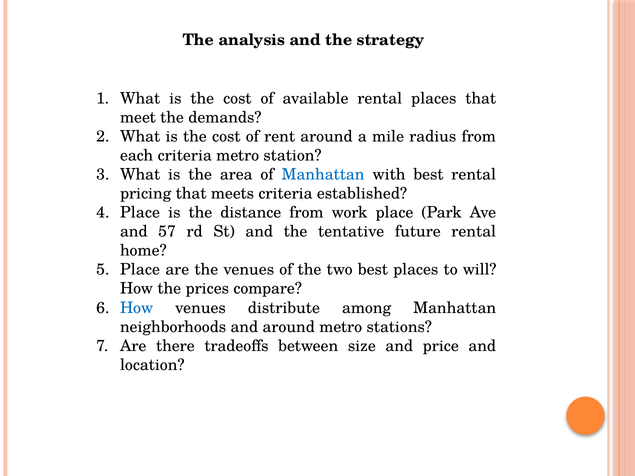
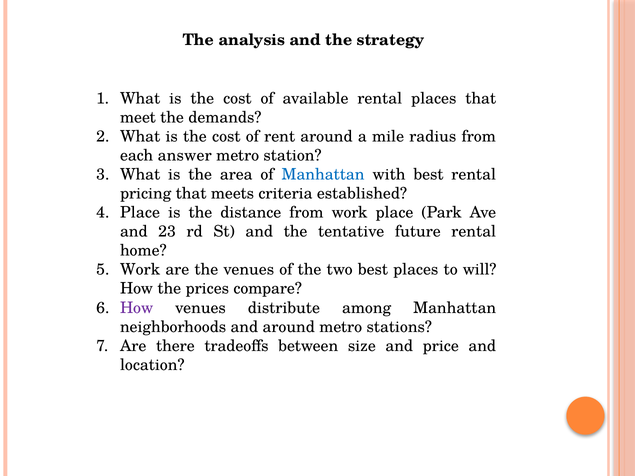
each criteria: criteria -> answer (185, 156)
57: 57 -> 23 (167, 232)
Place: Place -> Work (140, 270)
How colour: blue -> purple (137, 308)
